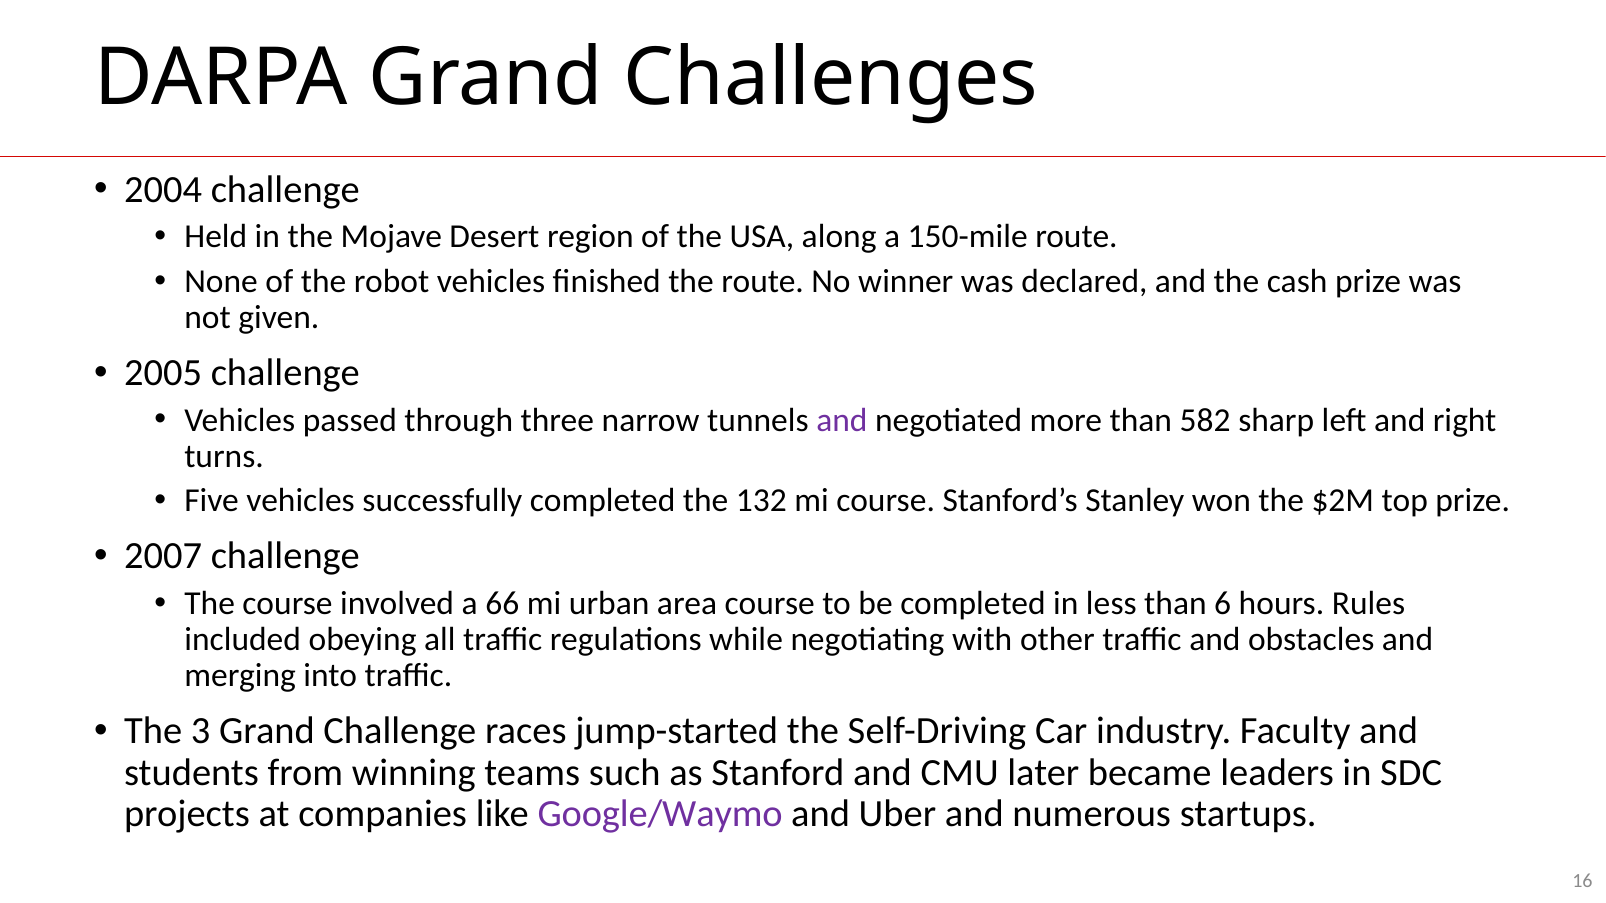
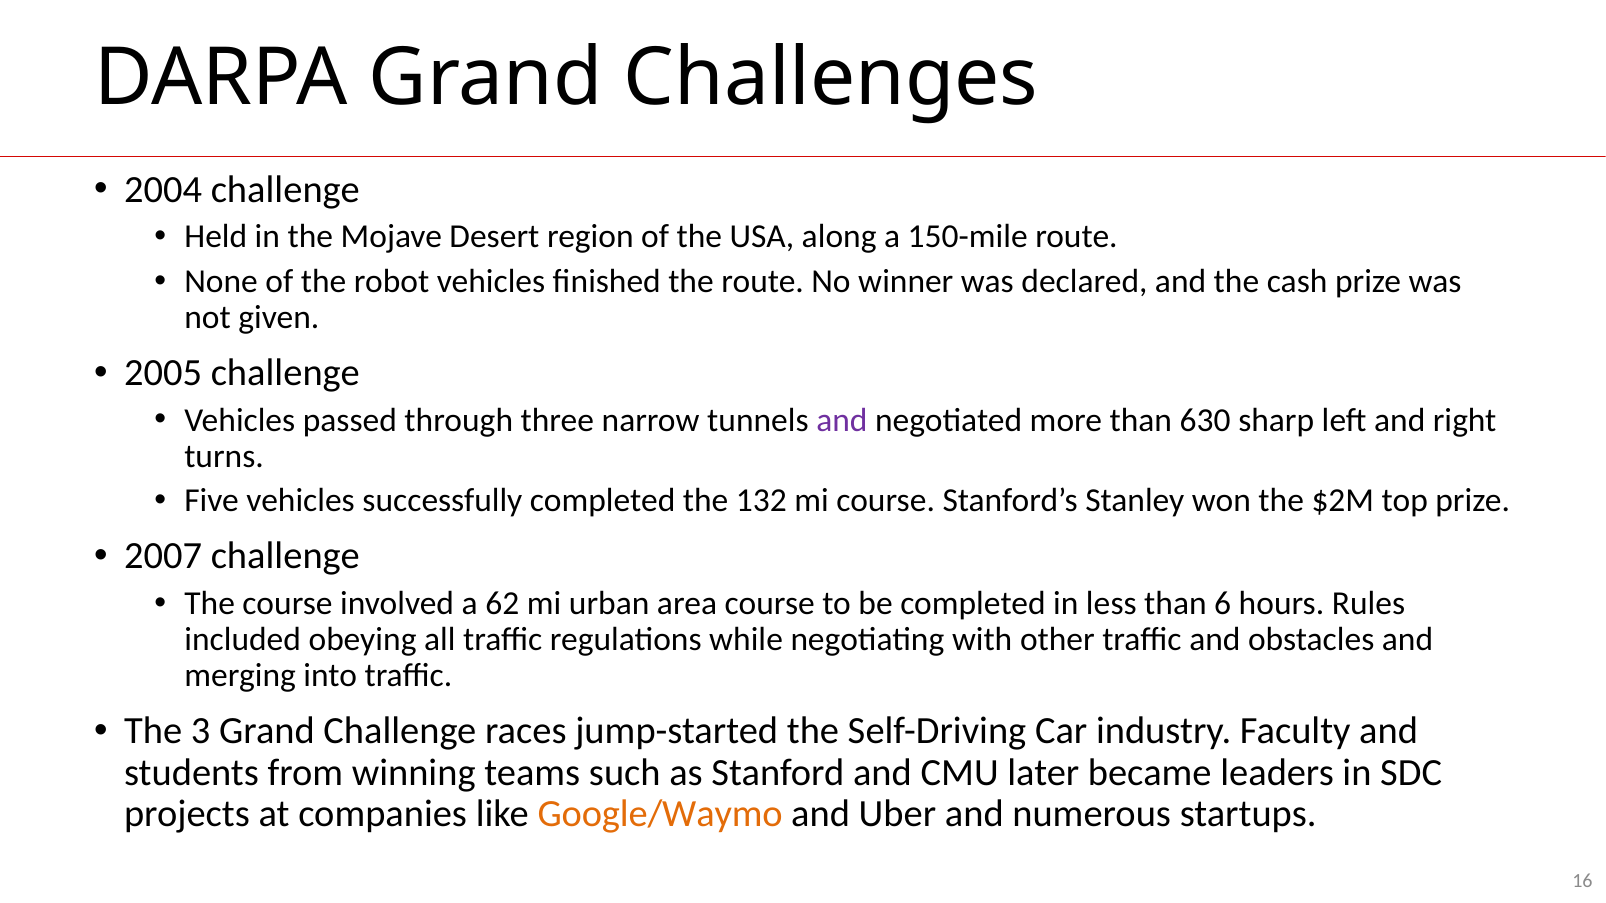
582: 582 -> 630 (1205, 420)
66: 66 -> 62 (502, 604)
Google/Waymo colour: purple -> orange (660, 814)
